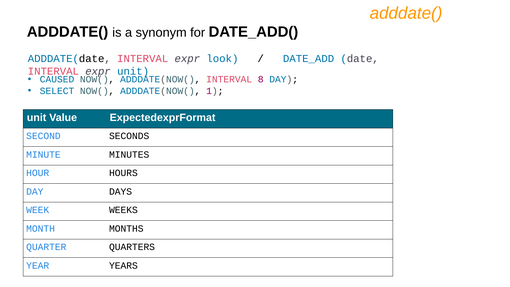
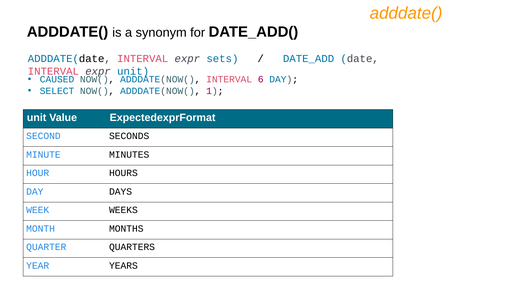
look: look -> sets (222, 59)
8: 8 -> 6 (261, 79)
